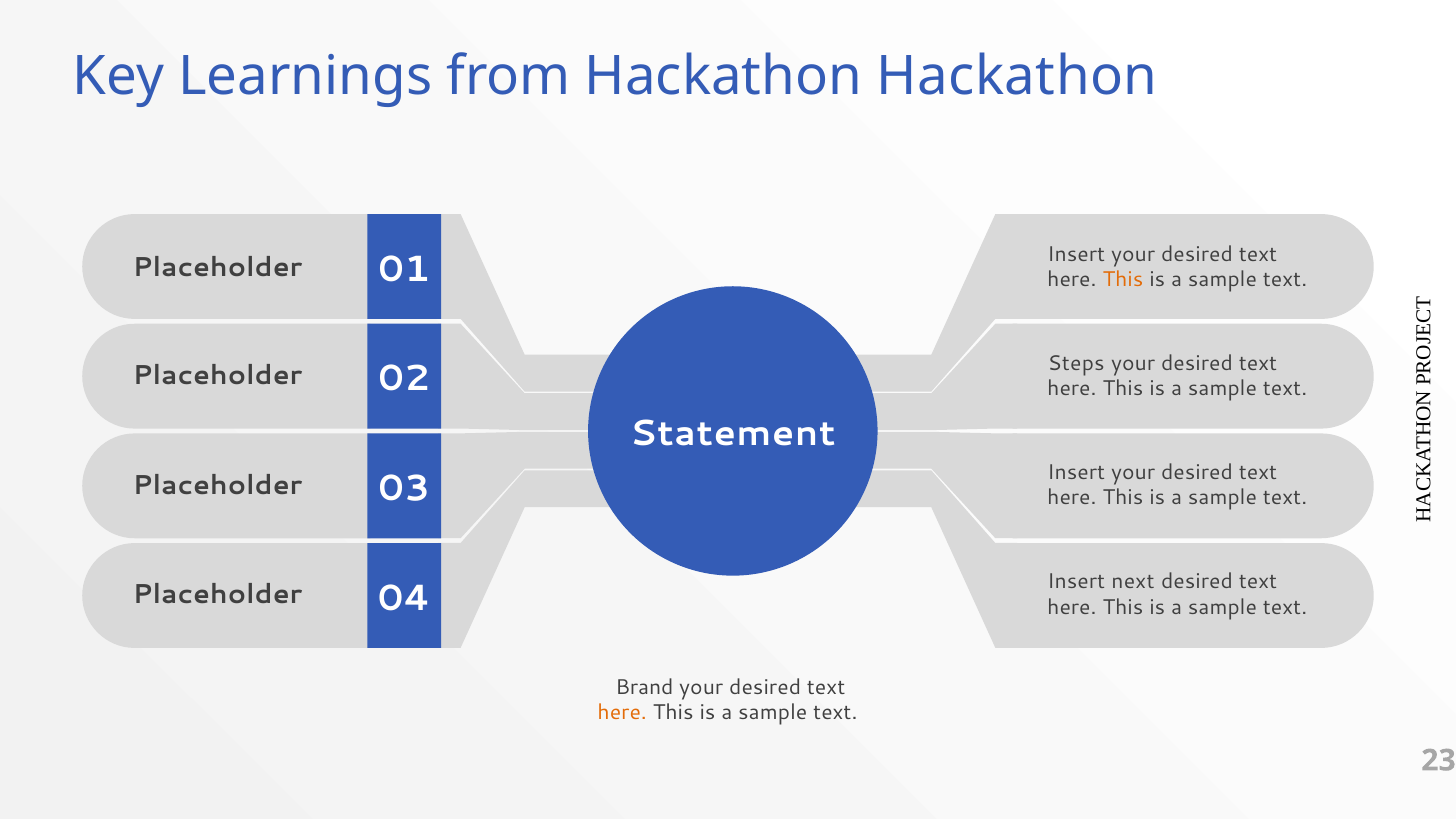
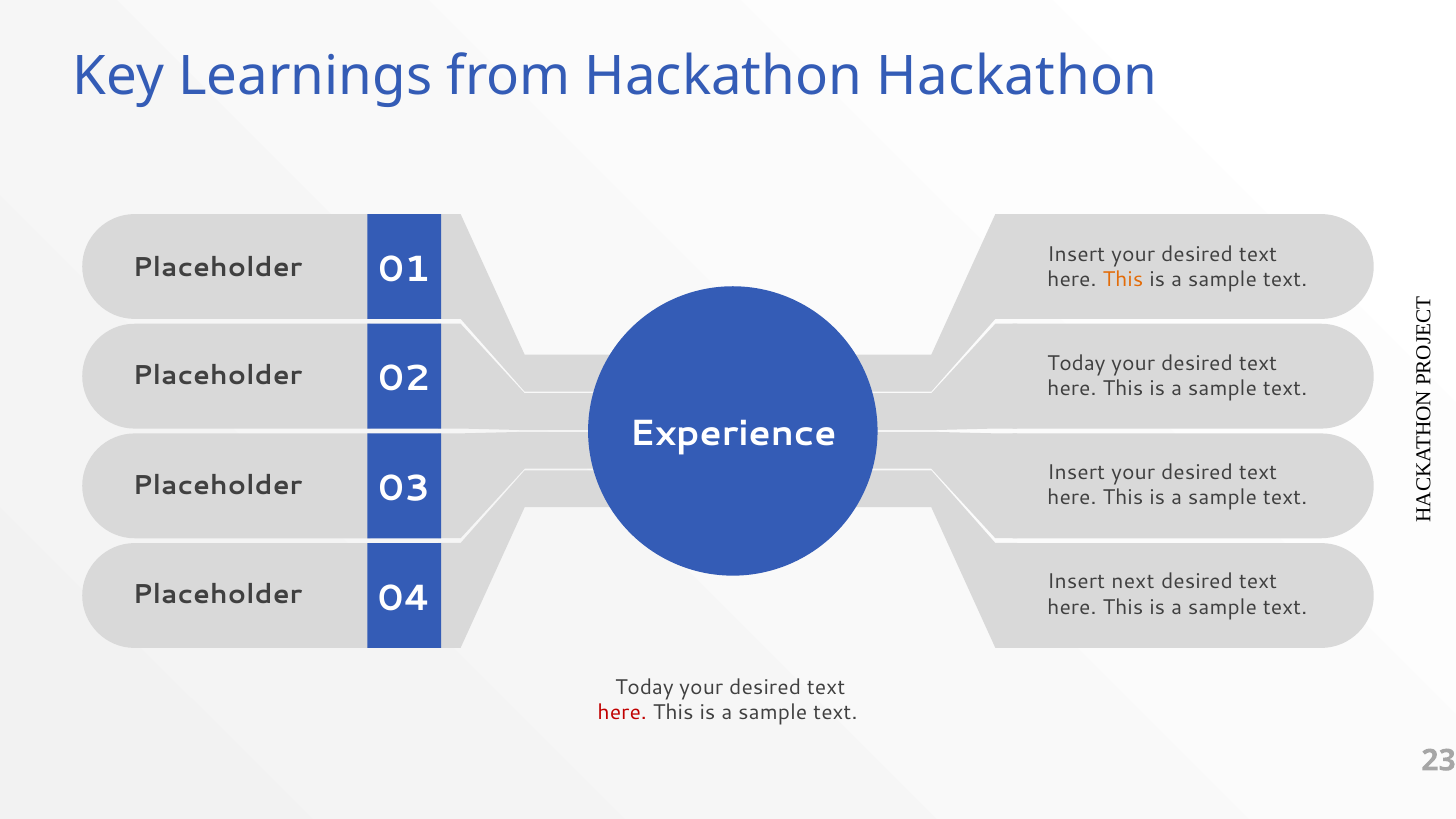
Steps: Steps -> Today (1076, 363)
Statement: Statement -> Experience (733, 434)
Brand: Brand -> Today (644, 688)
here colour: orange -> red (622, 713)
